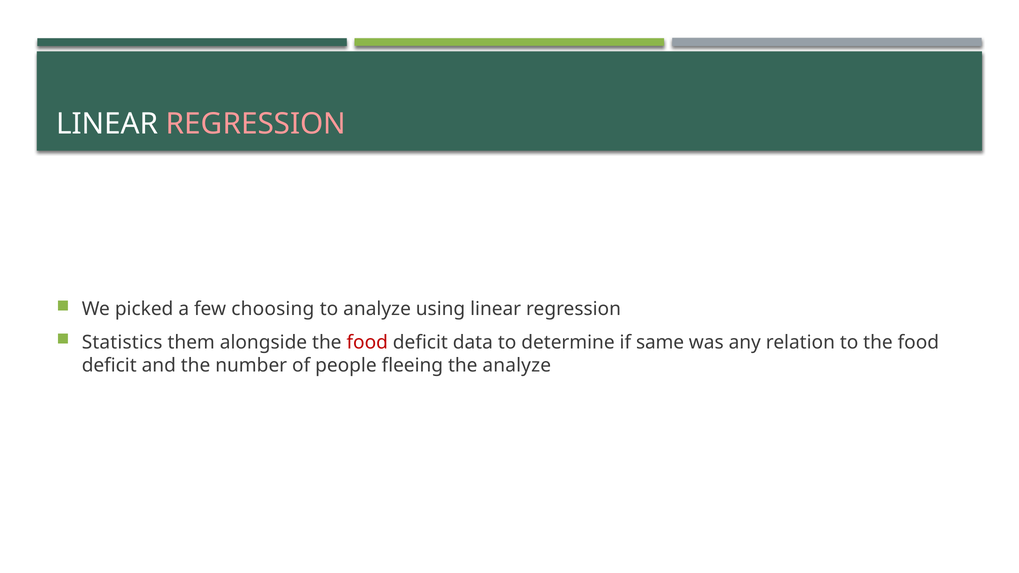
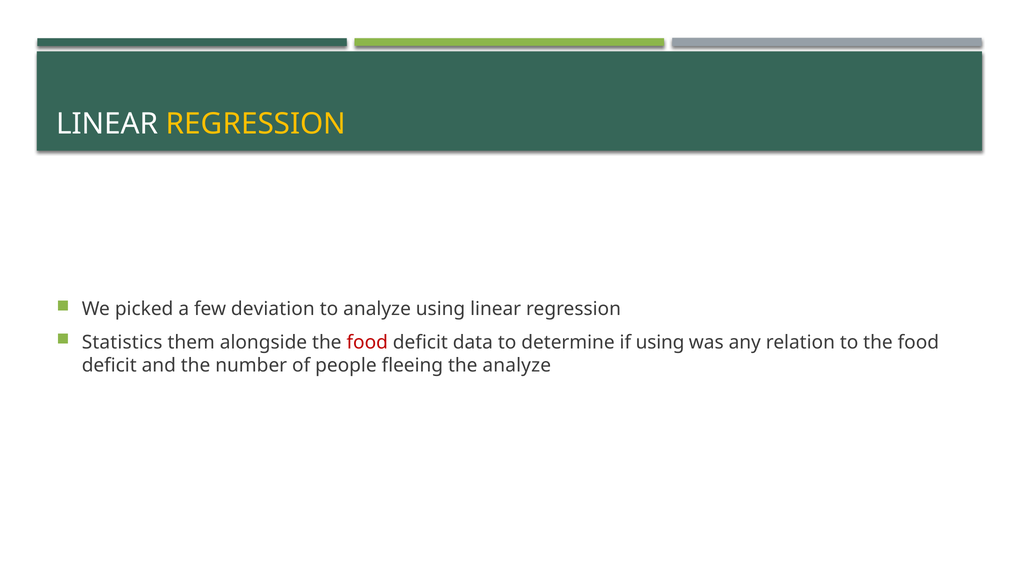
REGRESSION colour: pink -> yellow (256, 124)
choosing: choosing -> deviation (273, 309)
if same: same -> using (660, 342)
